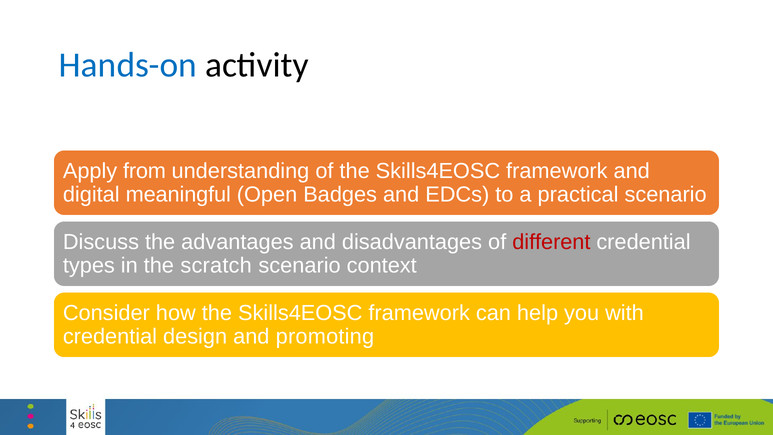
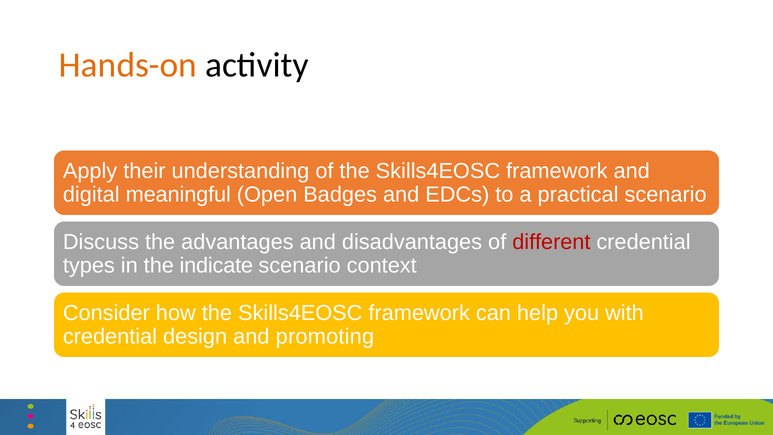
Hands-on colour: blue -> orange (128, 65)
from: from -> their (144, 171)
scratch: scratch -> indicate (216, 265)
